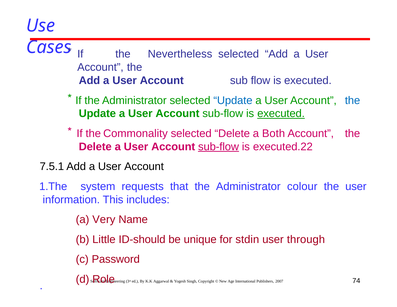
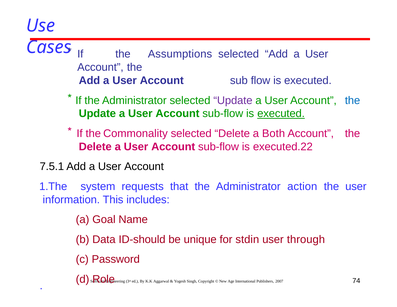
Nevertheless: Nevertheless -> Assumptions (180, 54)
Update colour: blue -> purple (233, 100)
sub-flow underline: present -> none (219, 147)
colour: colour -> action (302, 186)
Very: Very -> Goal (104, 219)
Little: Little -> Data (104, 239)
